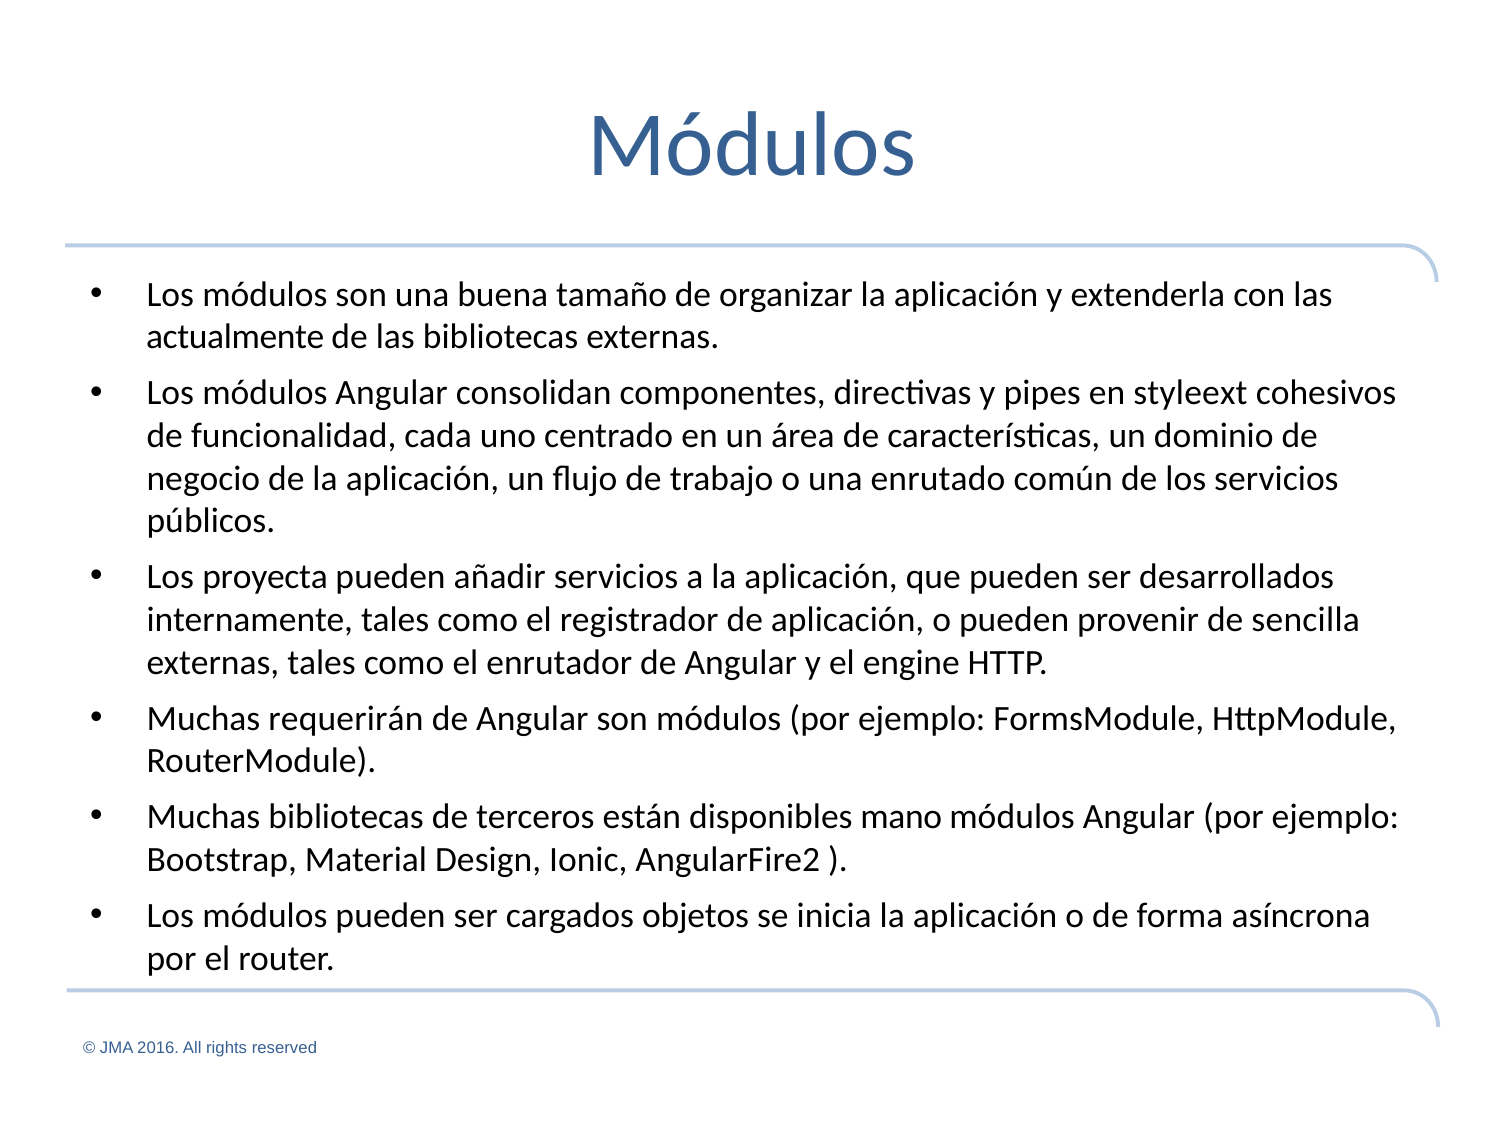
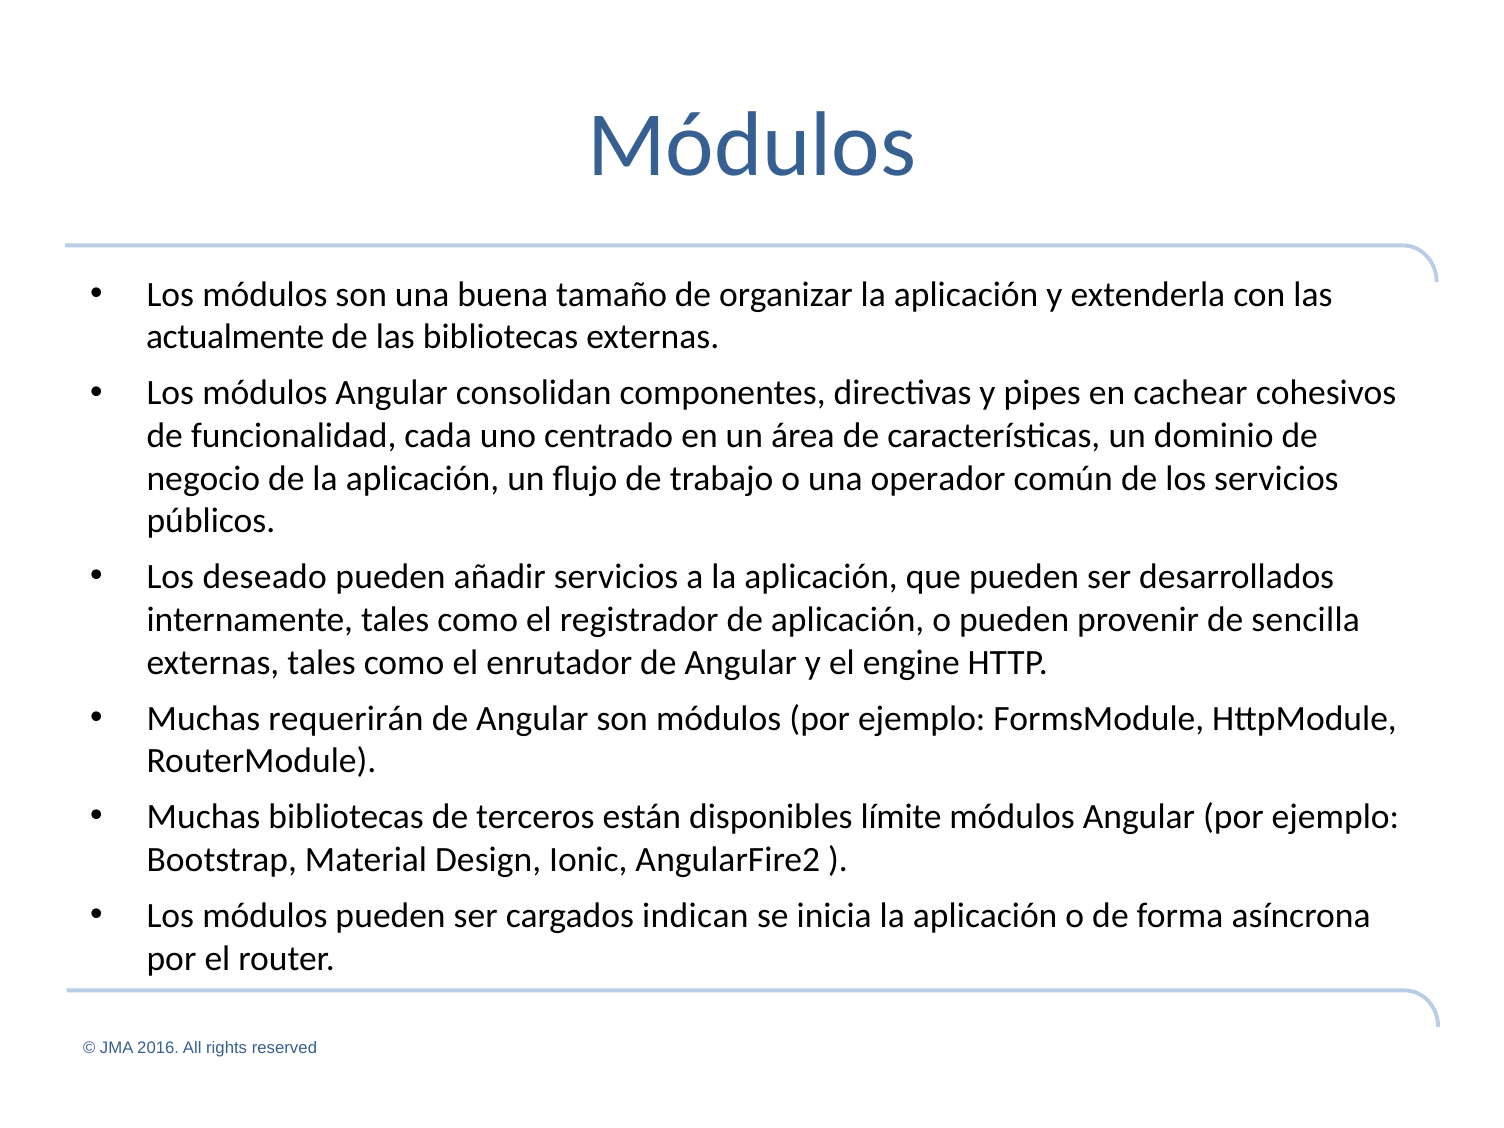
styleext: styleext -> cachear (1190, 393)
enrutado: enrutado -> operador (938, 478)
proyecta: proyecta -> deseado (265, 577)
mano: mano -> límite (901, 817)
objetos: objetos -> indican (695, 916)
